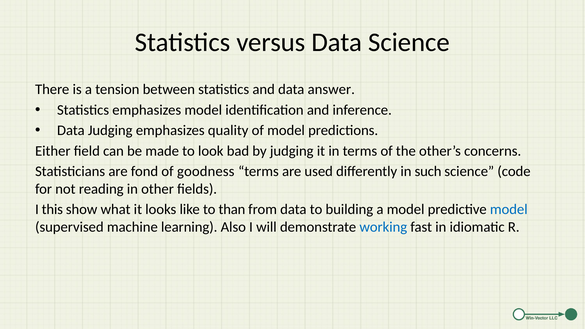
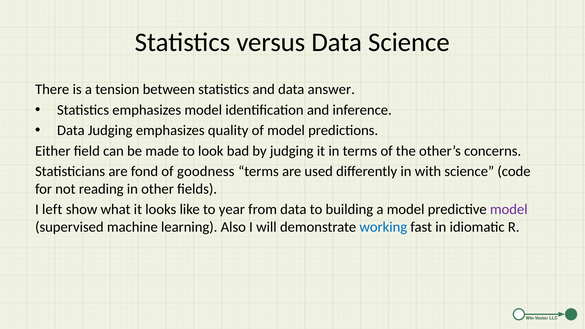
such: such -> with (428, 171)
this: this -> left (52, 209)
than: than -> year (232, 209)
model colour: blue -> purple (509, 209)
